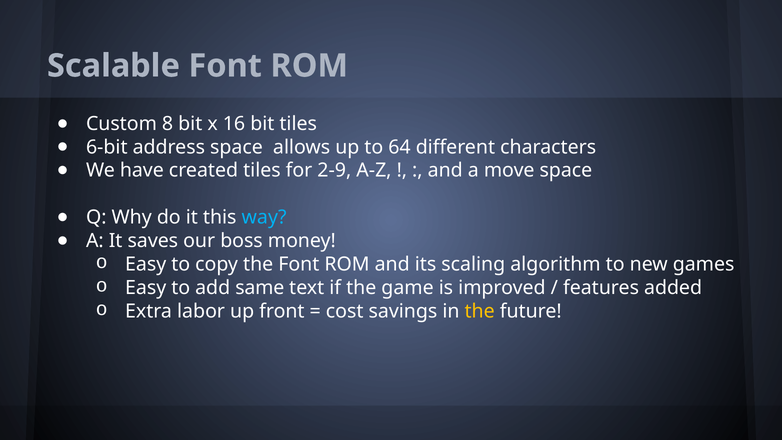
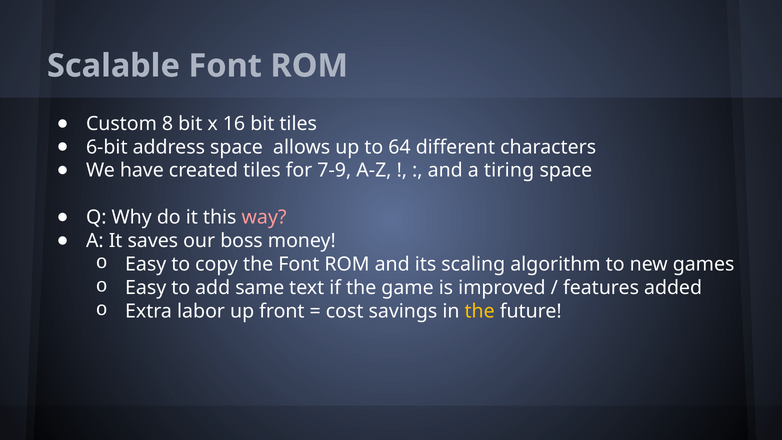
2-9: 2-9 -> 7-9 (334, 170)
move: move -> tiring (509, 170)
way colour: light blue -> pink (264, 217)
